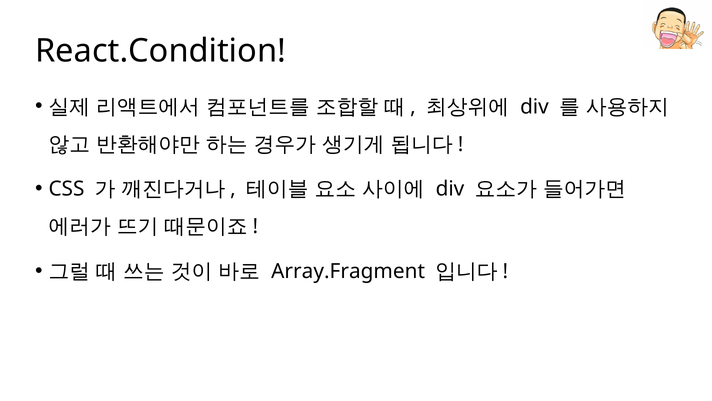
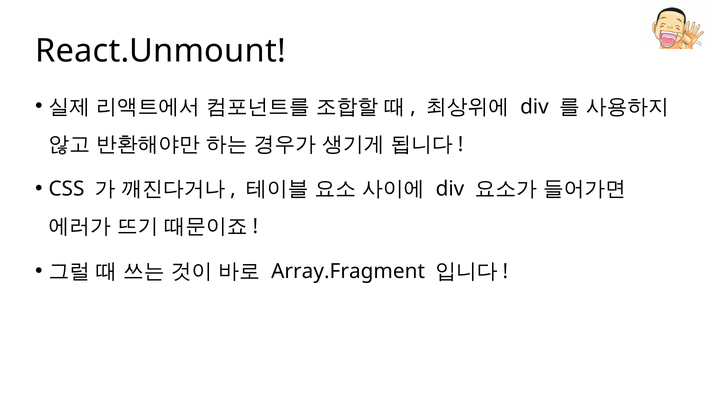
React.Condition: React.Condition -> React.Unmount (160, 51)
